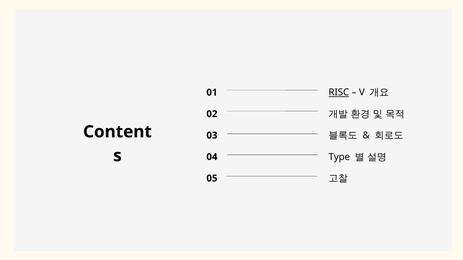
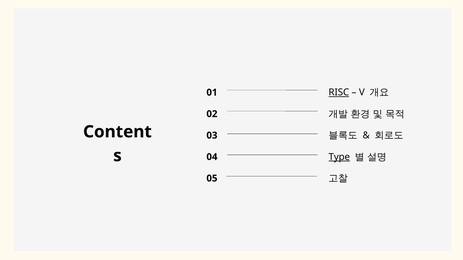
Type underline: none -> present (339, 157)
